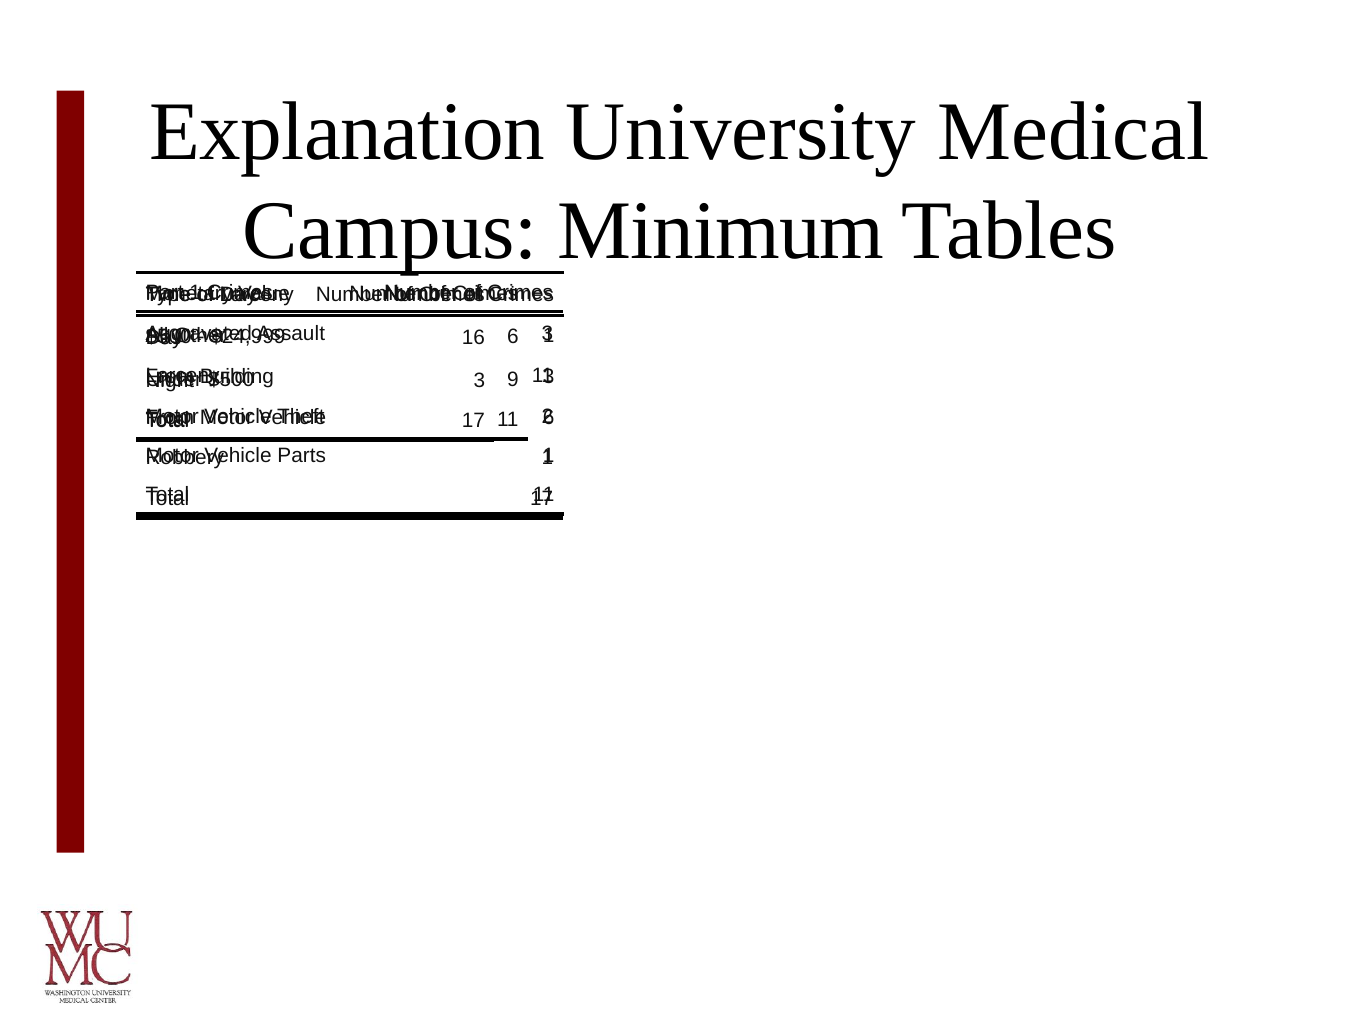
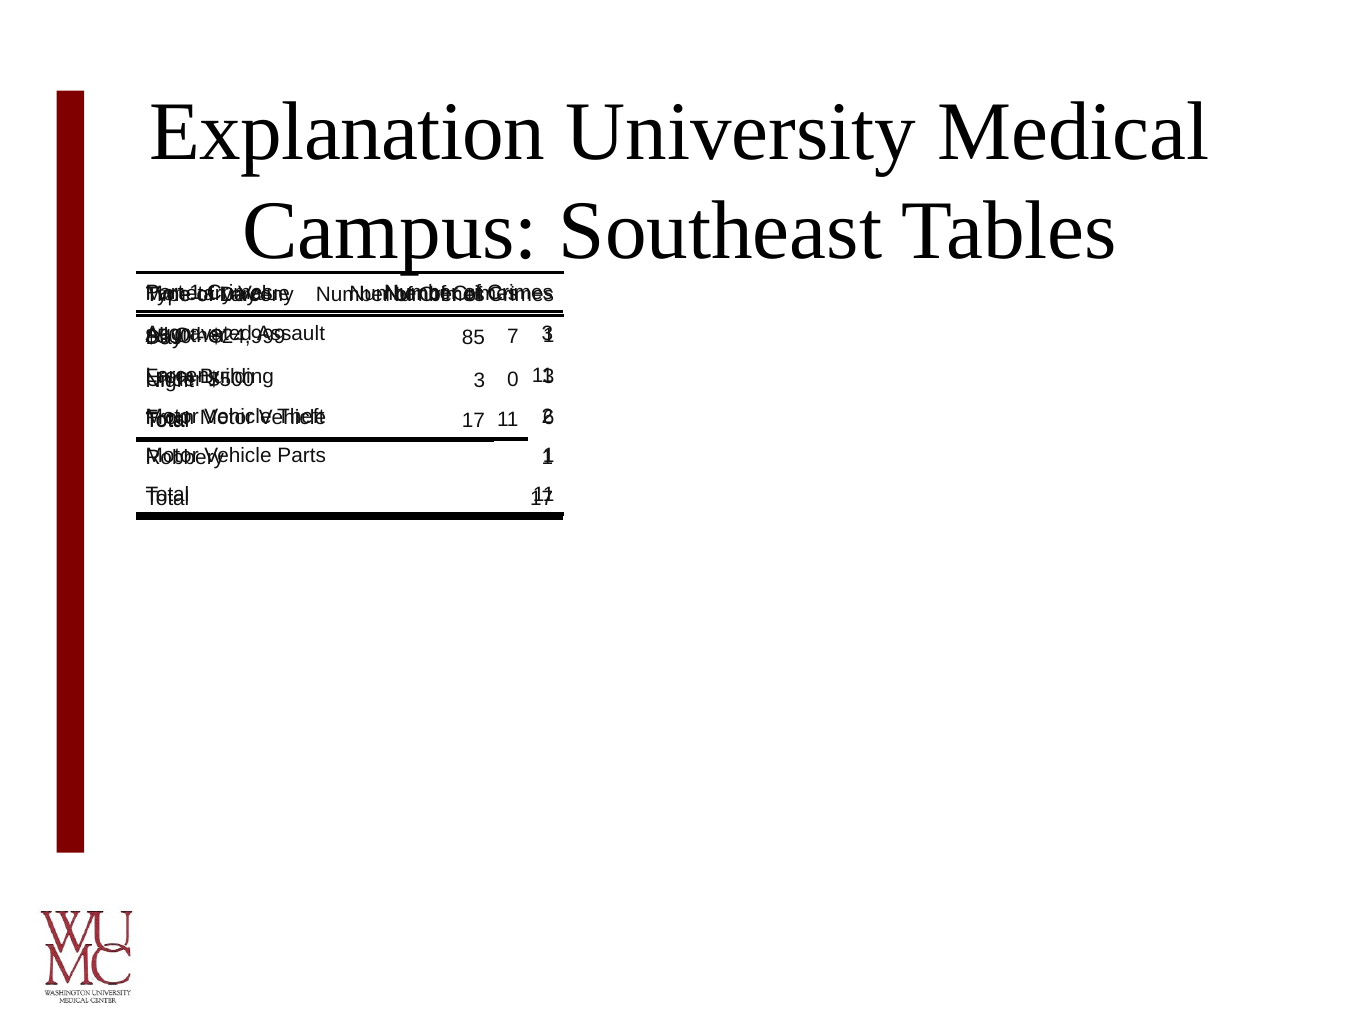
Minimum: Minimum -> Southeast (720, 231)
6: 6 -> 7 (513, 337)
16: 16 -> 85 (473, 337)
9: 9 -> 0 (513, 379)
